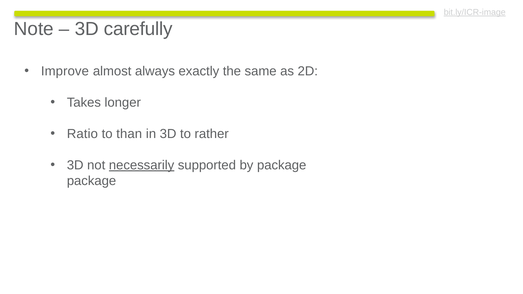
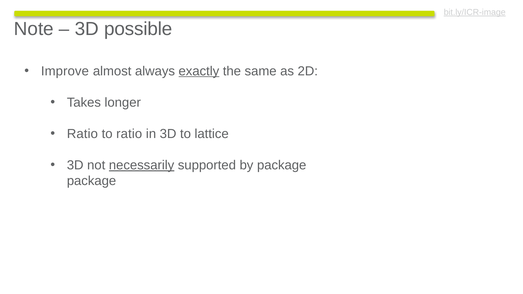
carefully: carefully -> possible (138, 29)
exactly underline: none -> present (199, 71)
to than: than -> ratio (129, 134)
rather: rather -> lattice (212, 134)
